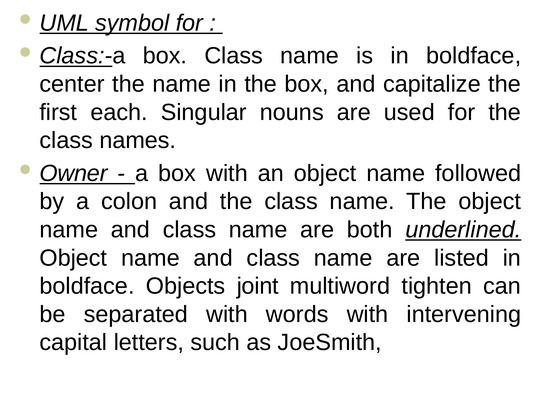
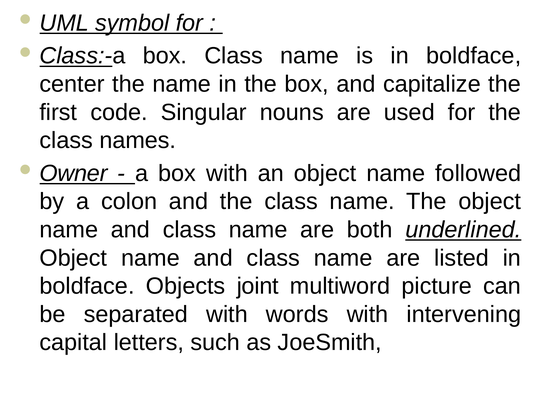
each: each -> code (119, 112)
tighten: tighten -> picture (437, 286)
